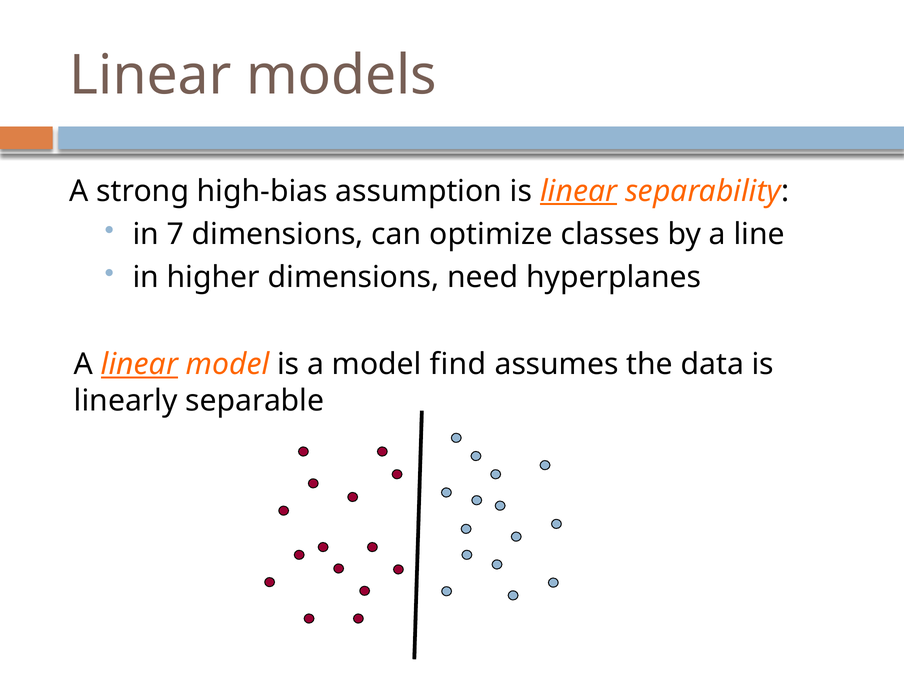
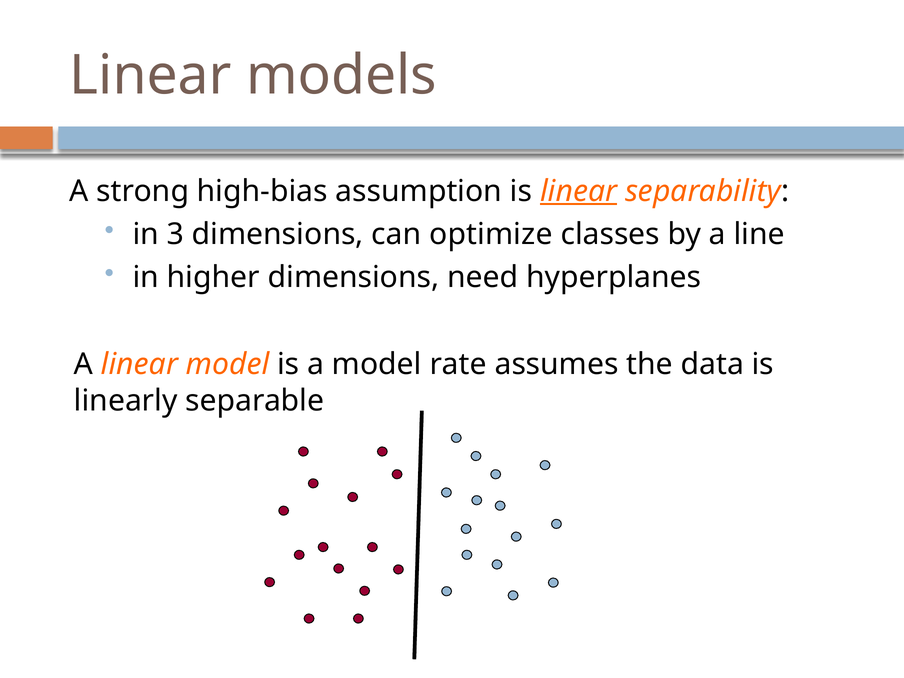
7: 7 -> 3 (176, 234)
linear underline: present -> none (139, 364)
find: find -> rate (458, 364)
